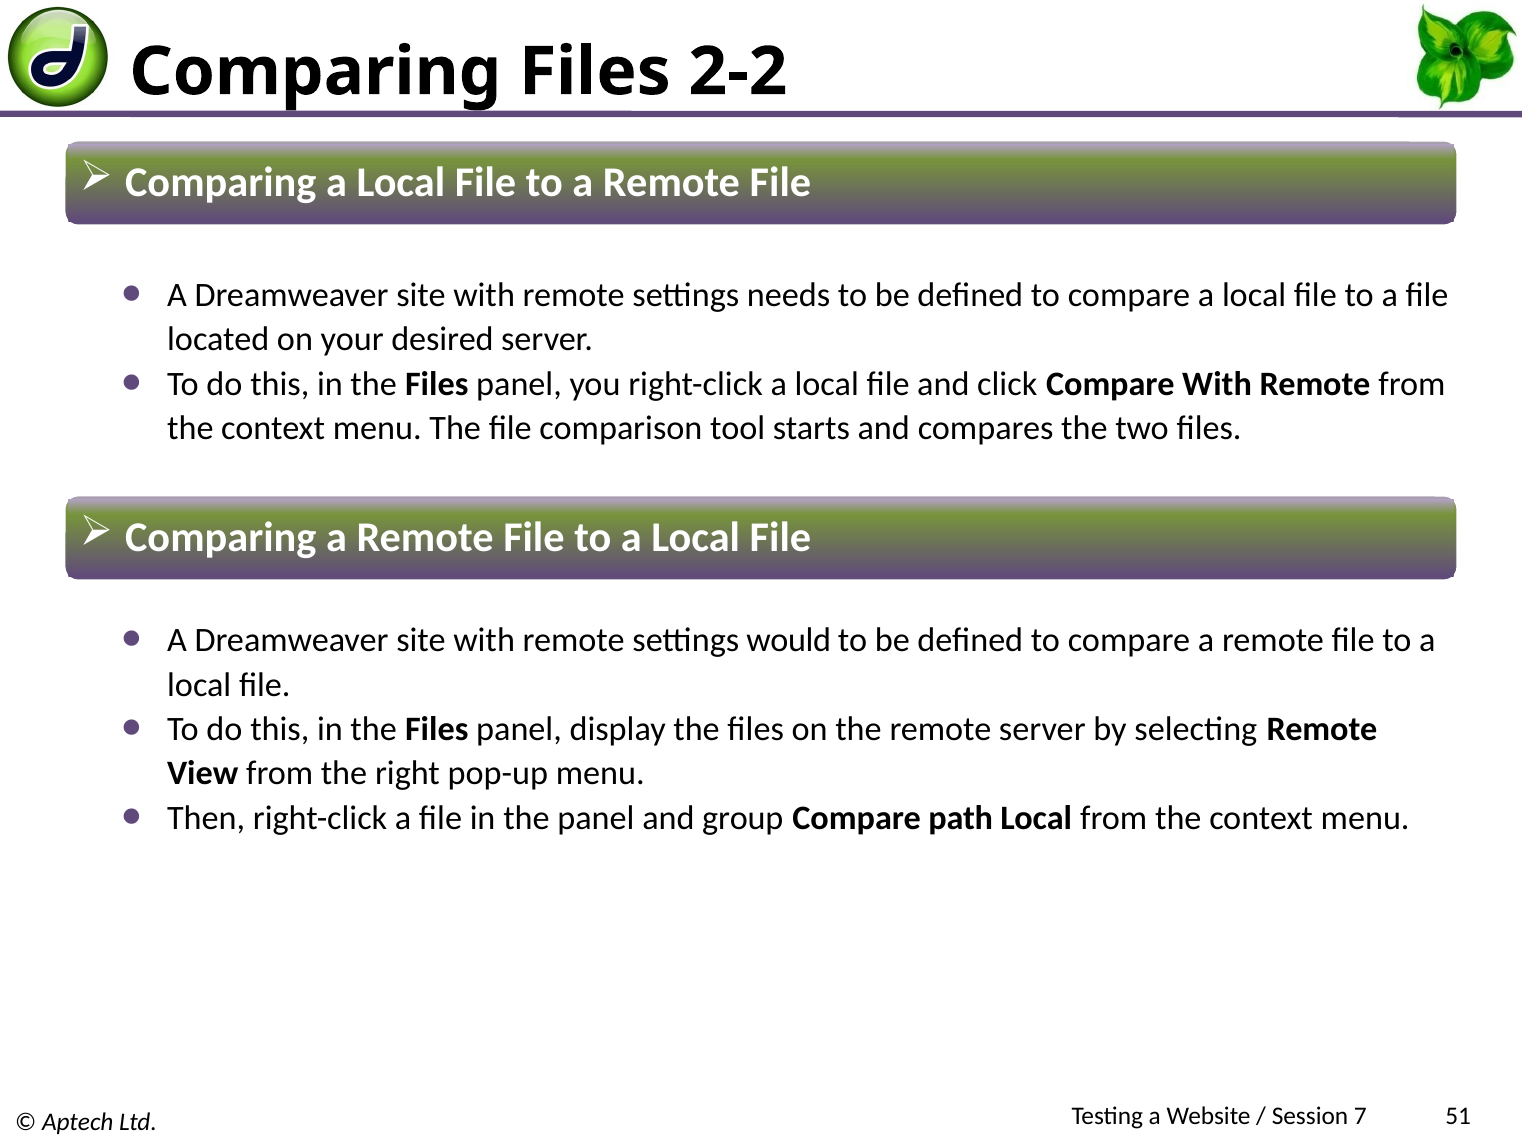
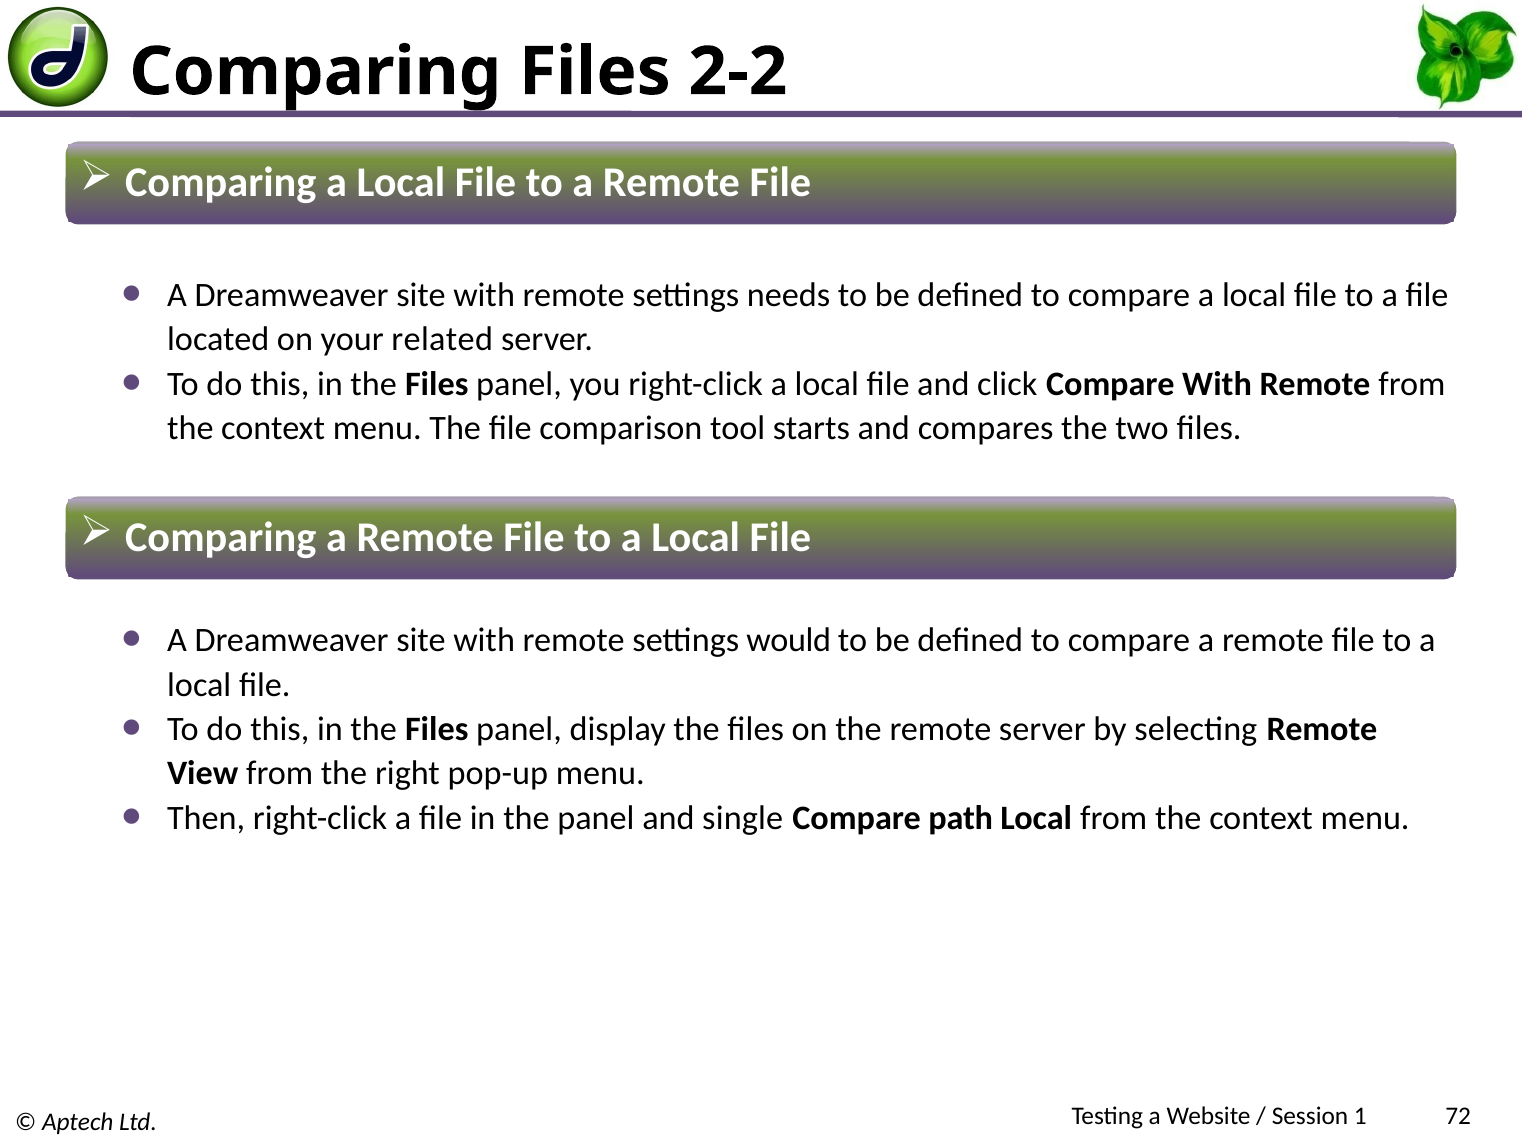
desired: desired -> related (442, 340)
group: group -> single (743, 818)
7: 7 -> 1 (1360, 1117)
51: 51 -> 72 (1458, 1116)
